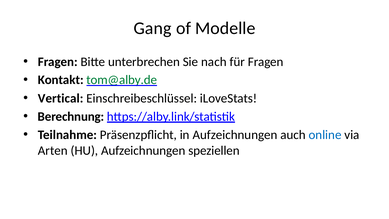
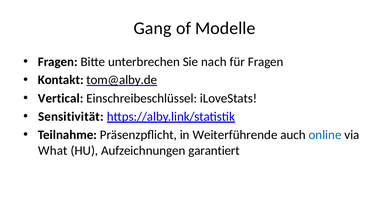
tom@alby.de colour: green -> black (122, 80)
Berechnung: Berechnung -> Sensitivität (71, 116)
in Aufzeichnungen: Aufzeichnungen -> Weiterführende (235, 135)
Arten: Arten -> What (53, 150)
speziellen: speziellen -> garantiert (214, 150)
